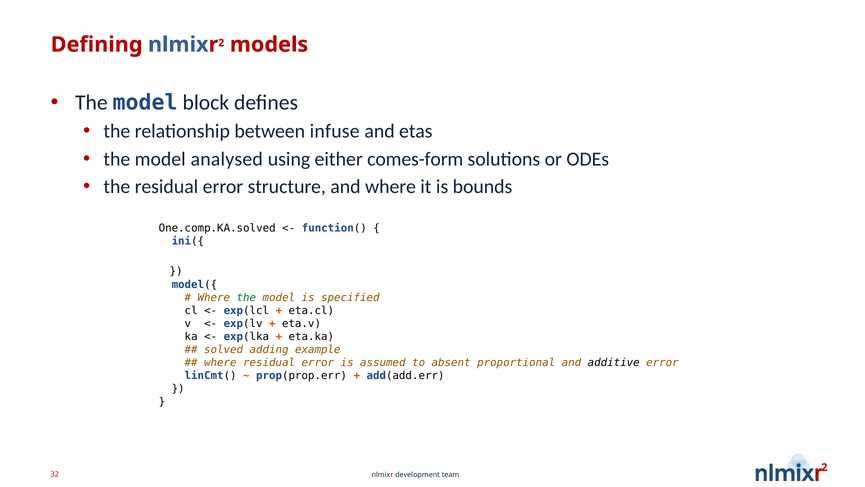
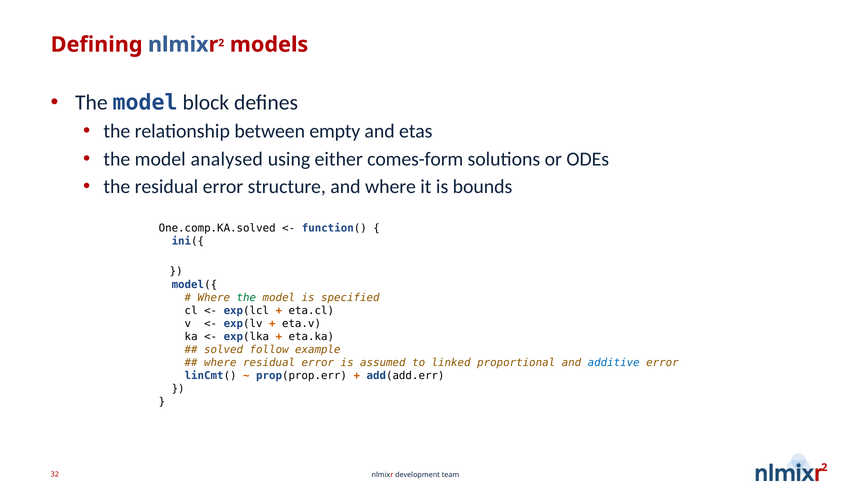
infuse: infuse -> empty (335, 131)
adding: adding -> follow (269, 349)
absent: absent -> linked (451, 362)
additive colour: black -> blue (614, 362)
